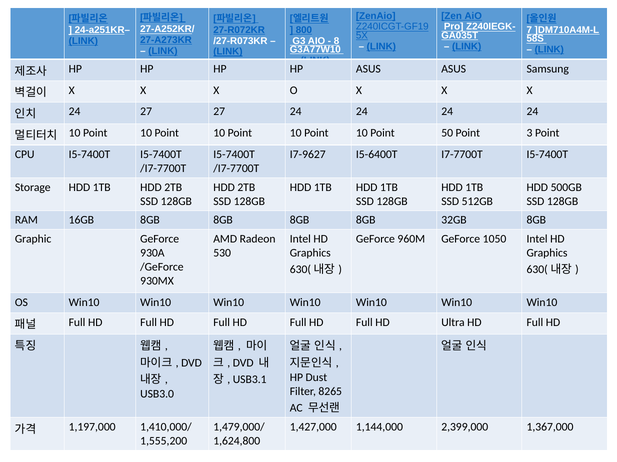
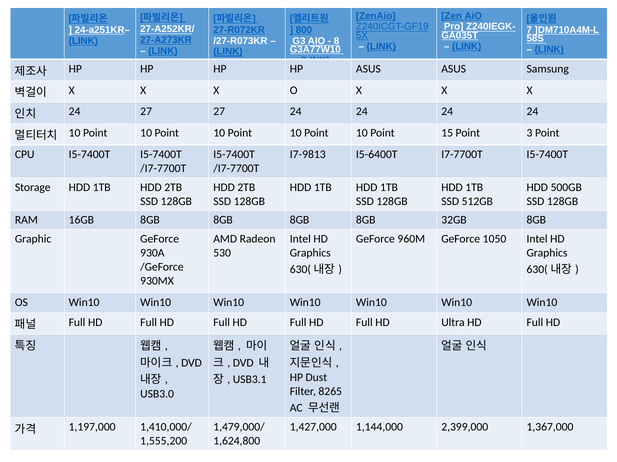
50: 50 -> 15 (447, 133)
I7-9627: I7-9627 -> I7-9813 (308, 155)
